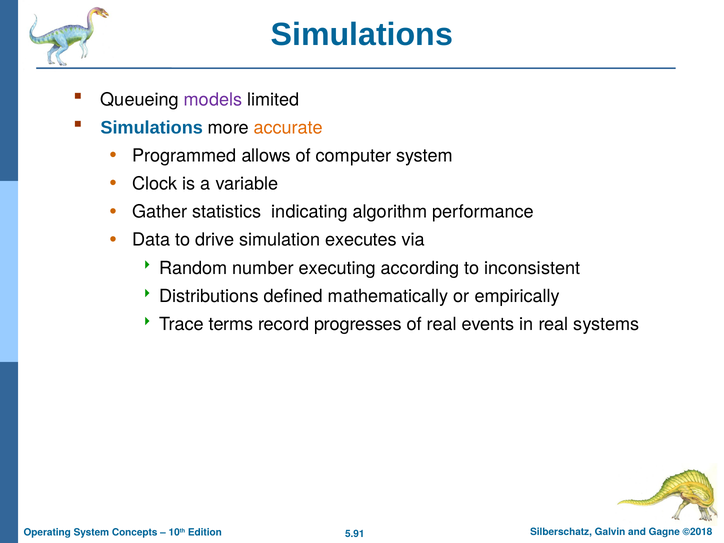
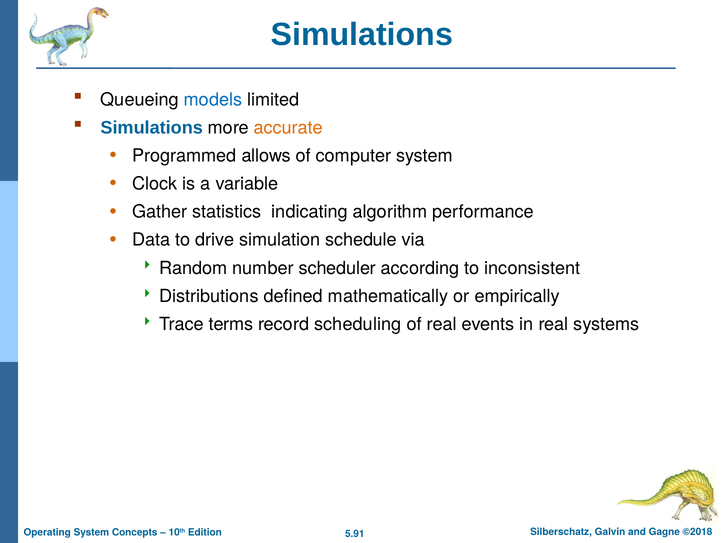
models colour: purple -> blue (213, 100)
executes: executes -> schedule (361, 240)
executing: executing -> scheduler (337, 268)
progresses: progresses -> scheduling (358, 324)
